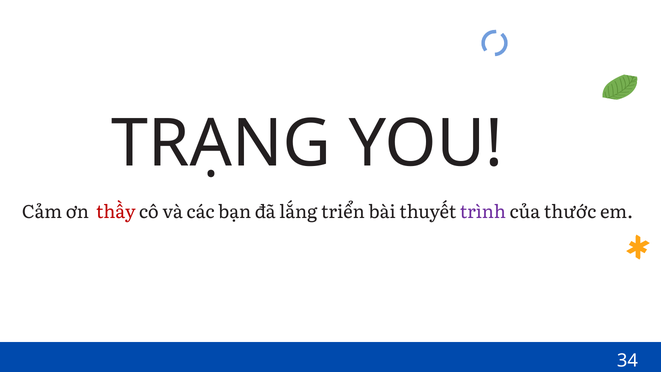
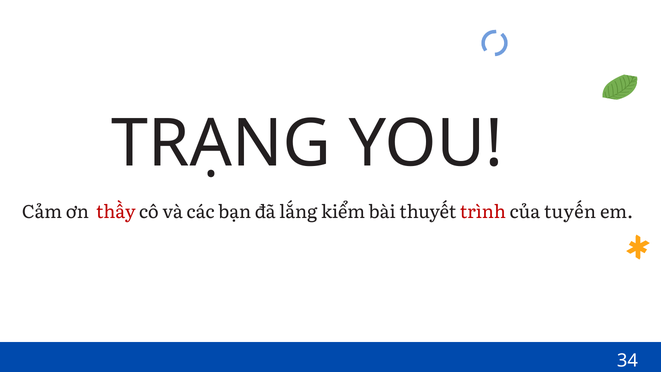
triển: triển -> kiểm (343, 212)
trình colour: purple -> red (483, 212)
thước: thước -> tuyến (570, 212)
